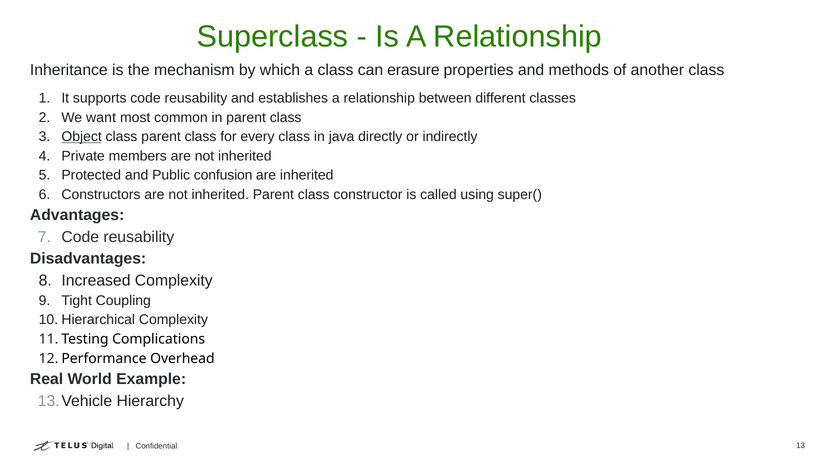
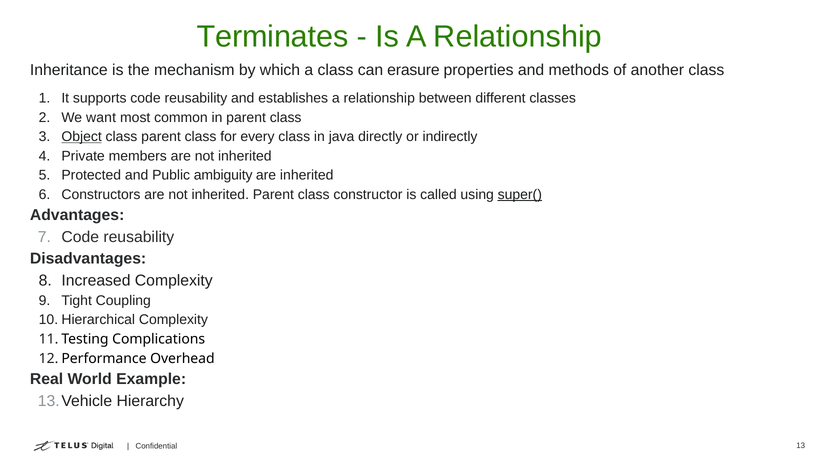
Superclass: Superclass -> Terminates (273, 37)
confusion: confusion -> ambiguity (223, 175)
super( underline: none -> present (520, 195)
